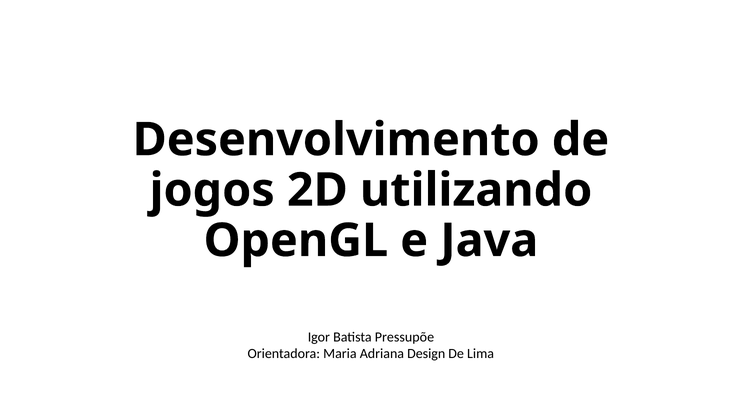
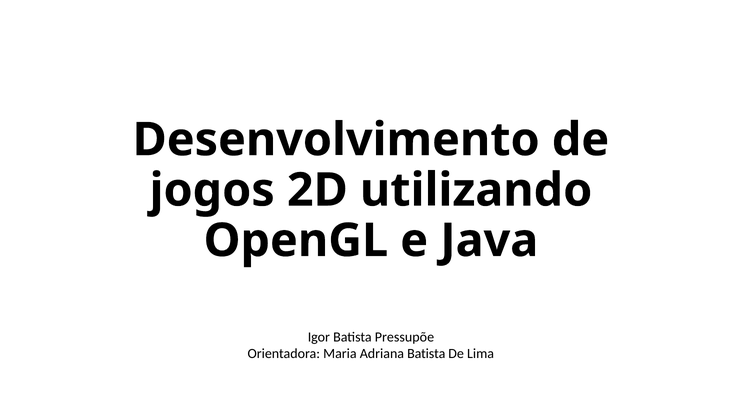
Adriana Design: Design -> Batista (426, 354)
